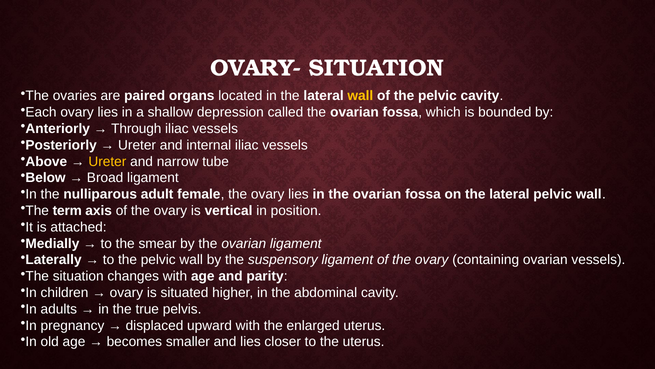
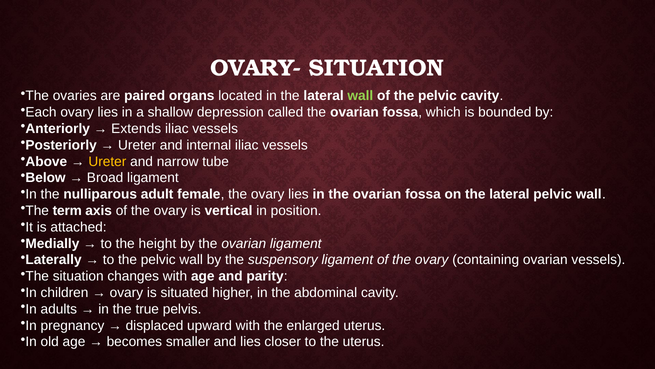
wall colour: yellow -> light green (360, 96)
Through: Through -> Extends (136, 128)
smear: smear -> height (157, 243)
